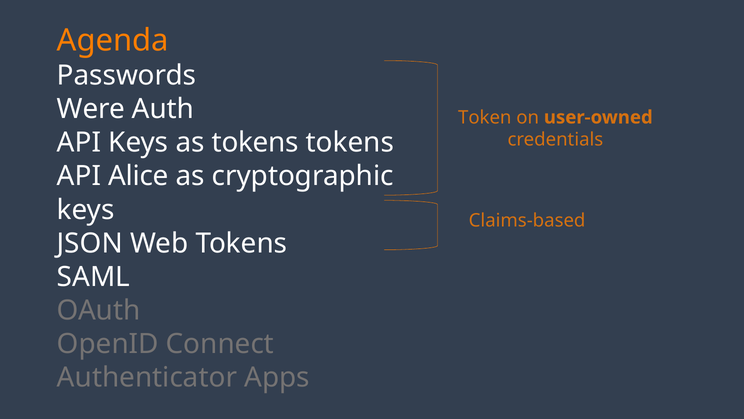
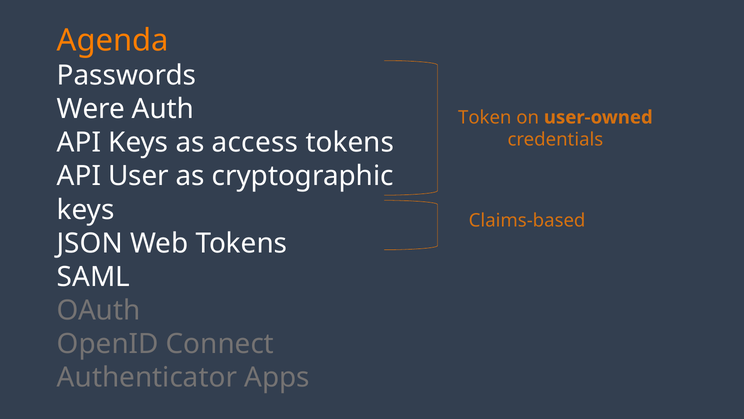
as tokens: tokens -> access (255, 143)
Alice: Alice -> User (138, 176)
